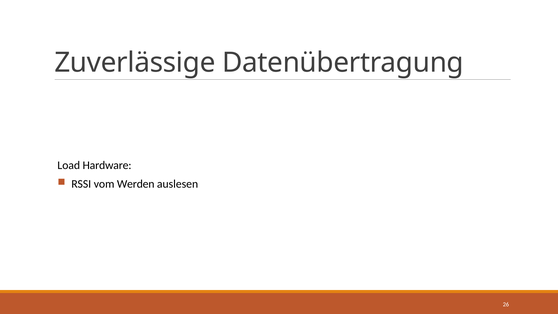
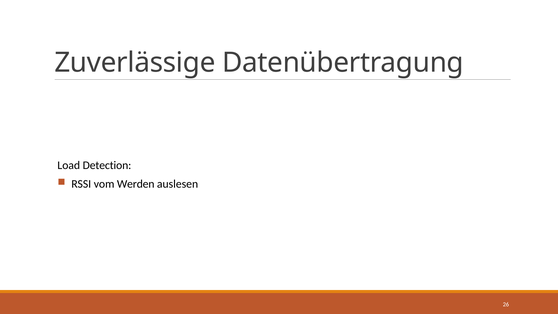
Hardware: Hardware -> Detection (107, 165)
